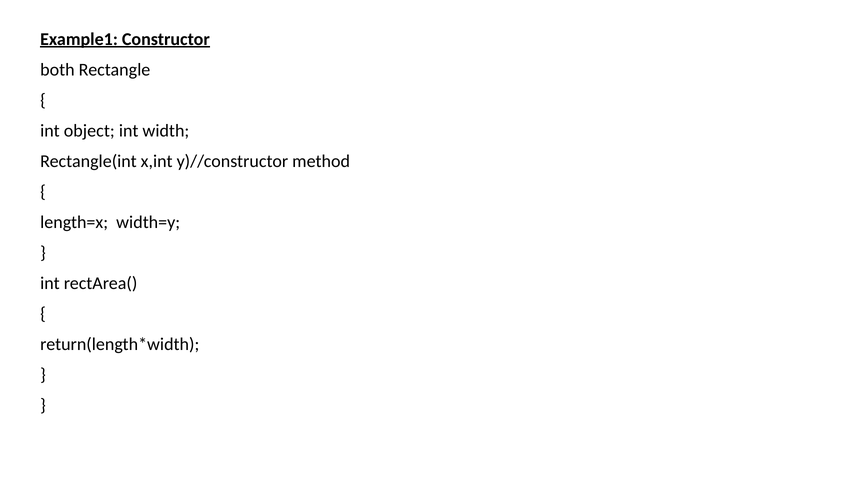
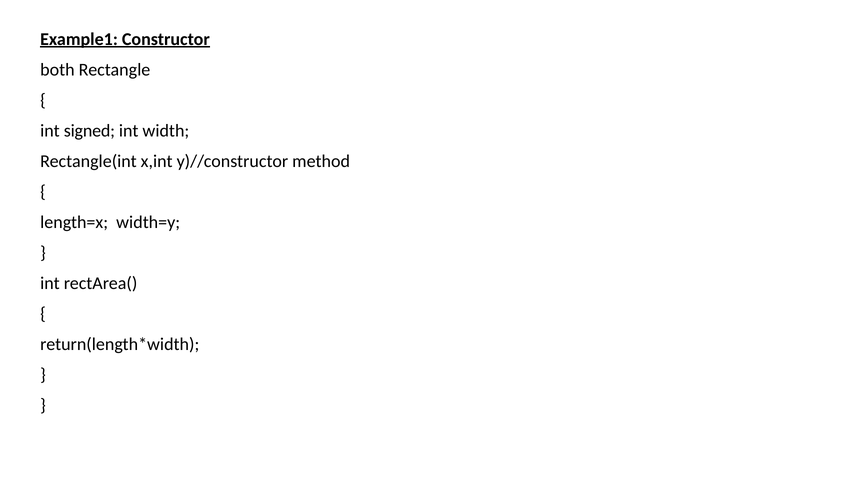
object: object -> signed (89, 131)
